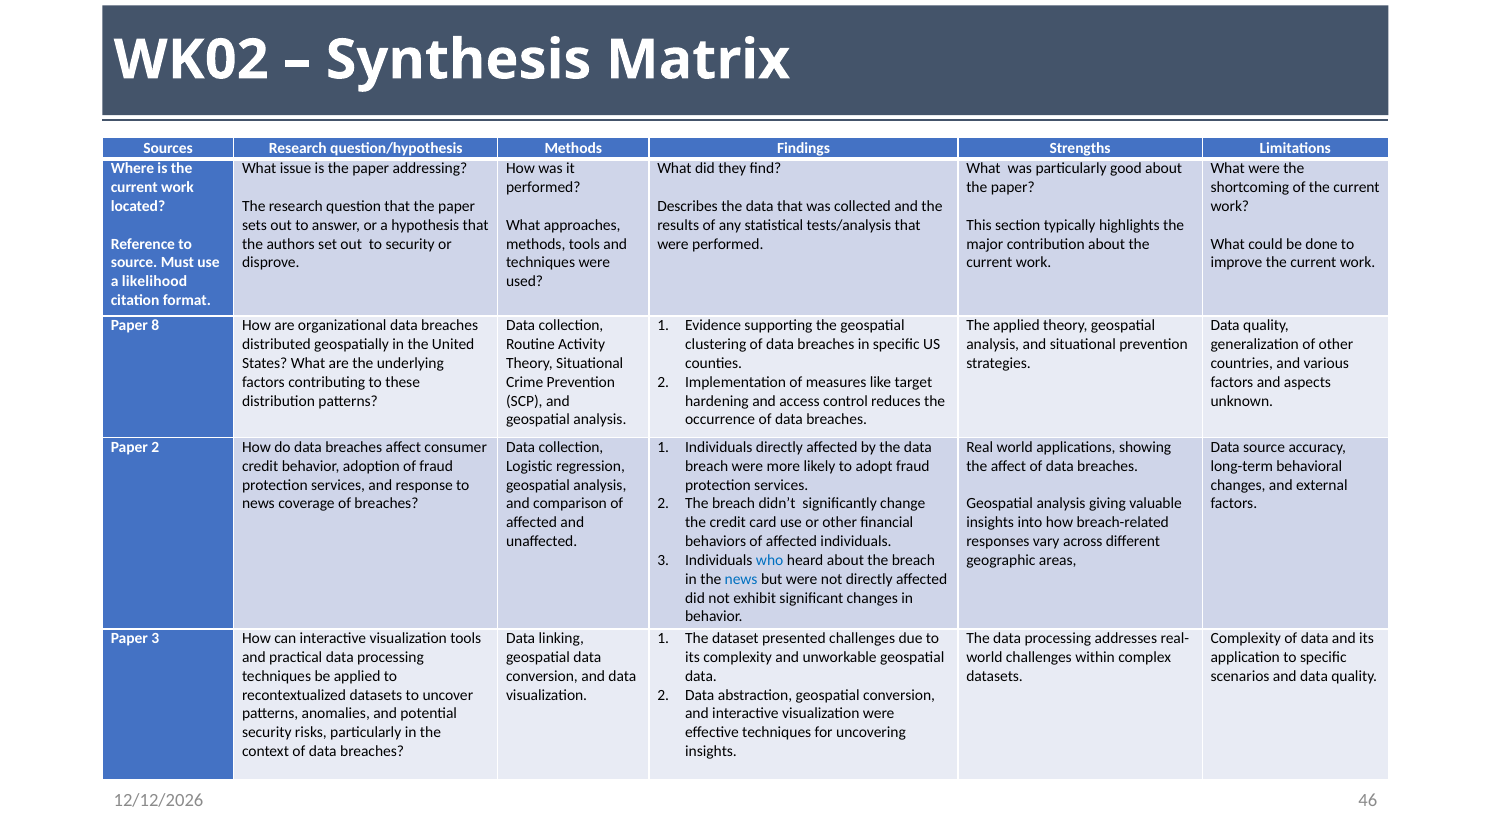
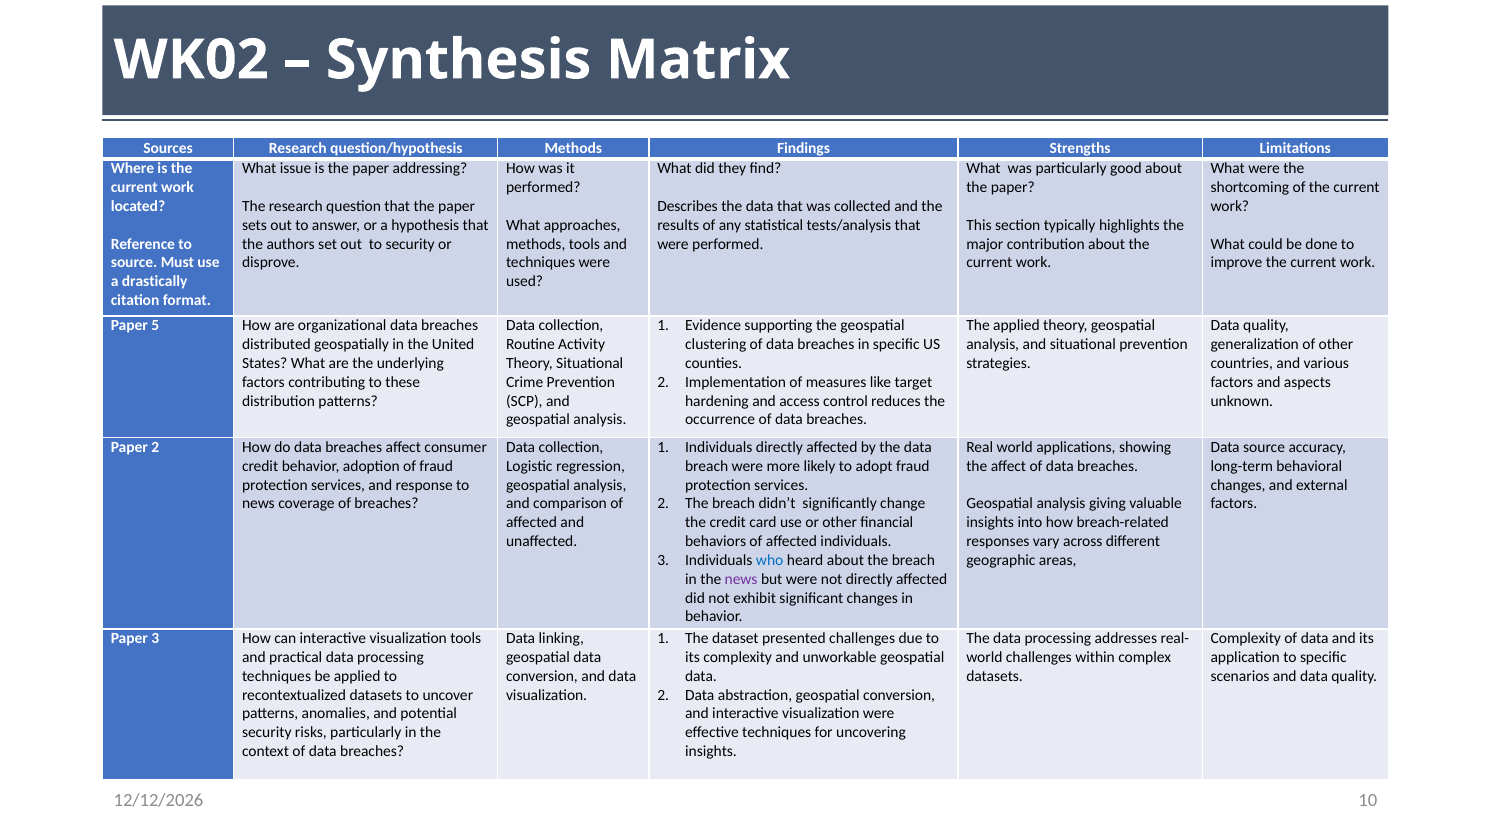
likelihood: likelihood -> drastically (155, 282)
8: 8 -> 5 (155, 326)
news colour: blue -> purple (741, 580)
46: 46 -> 10 (1368, 801)
